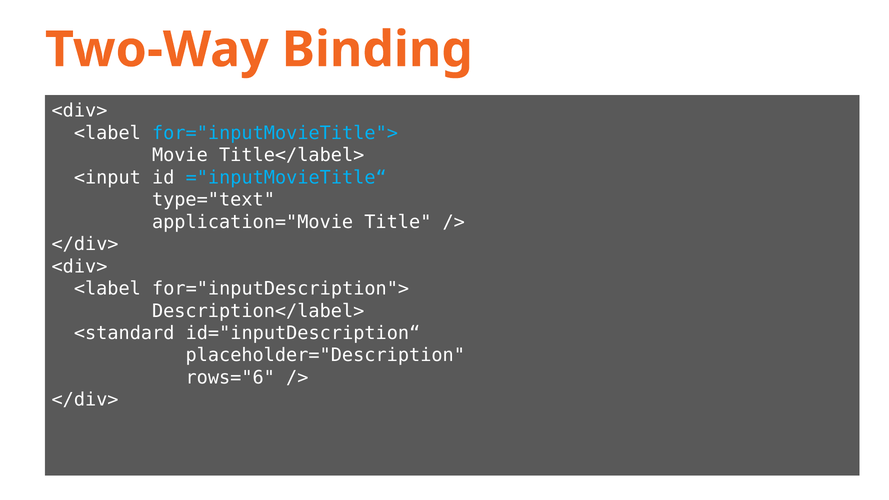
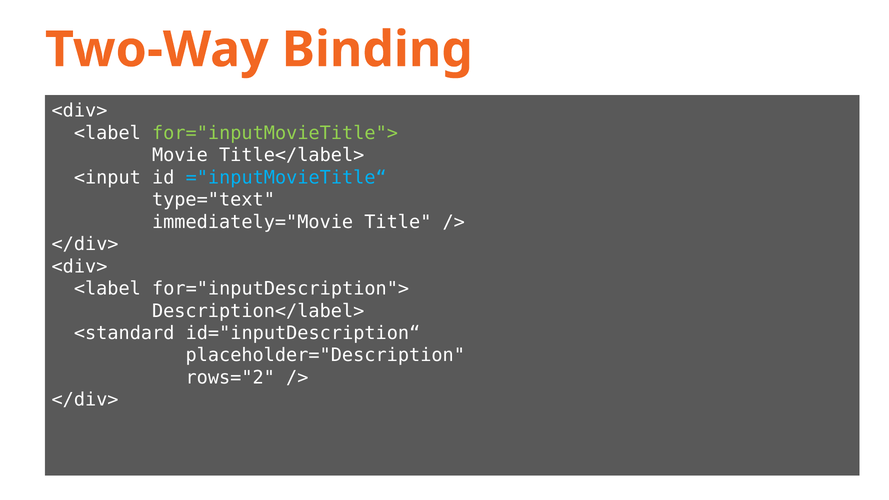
for="inputMovieTitle"> colour: light blue -> light green (275, 133)
application="Movie: application="Movie -> immediately="Movie (253, 222)
rows="6: rows="6 -> rows="2 (230, 378)
